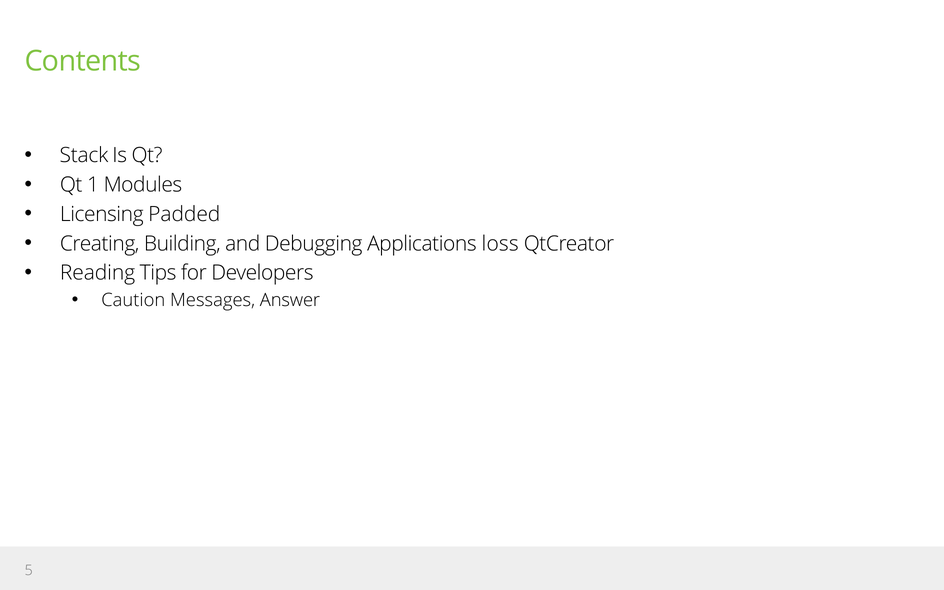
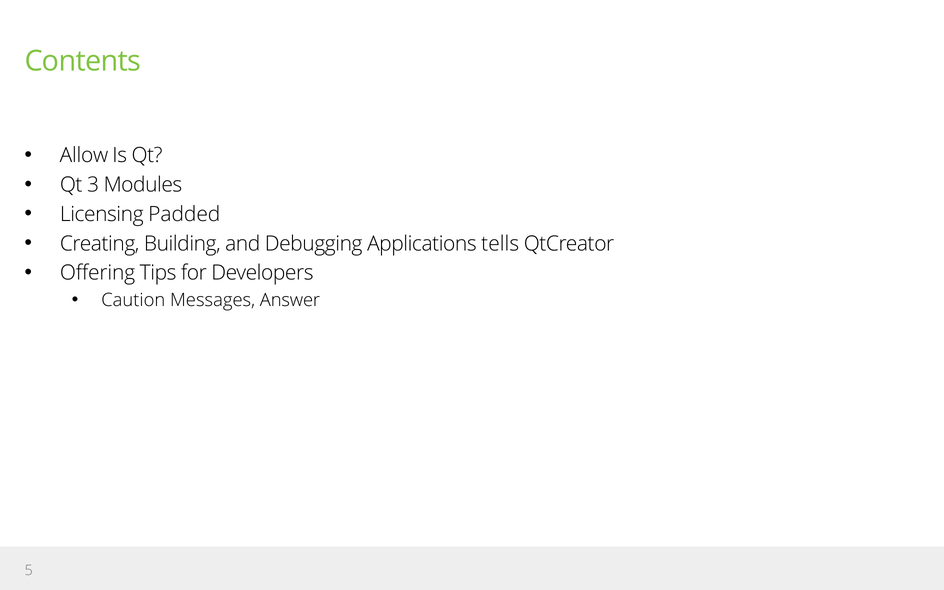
Stack: Stack -> Allow (84, 156)
1: 1 -> 3 (93, 185)
loss: loss -> tells (500, 244)
Reading: Reading -> Offering (98, 273)
